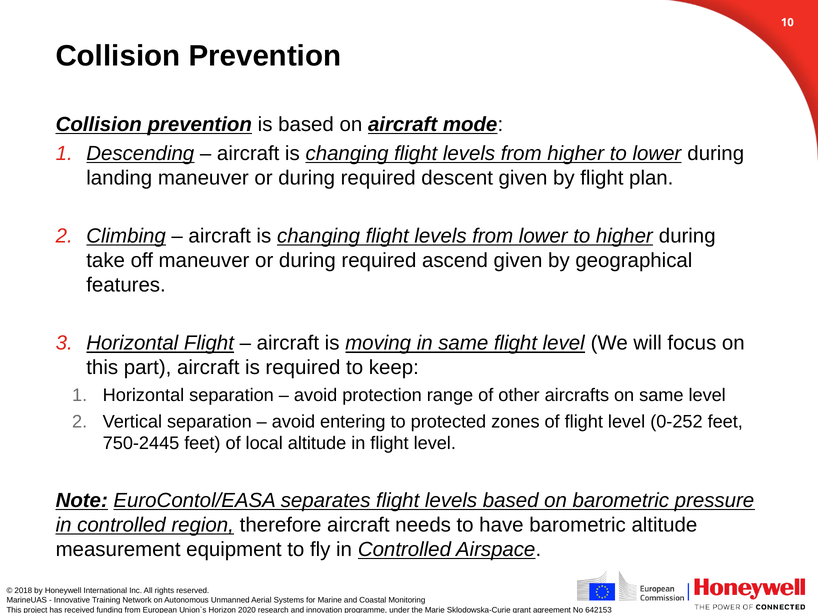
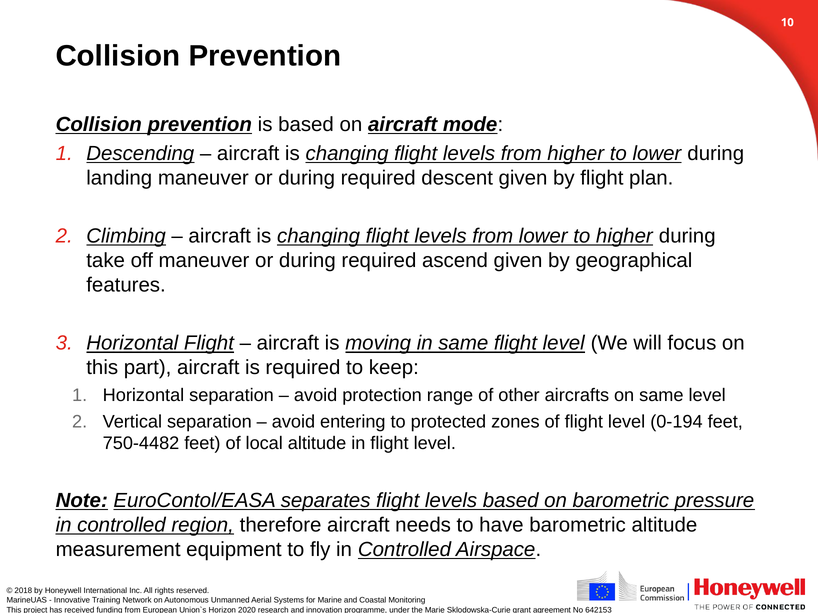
0-252: 0-252 -> 0-194 (676, 422)
750-2445: 750-2445 -> 750-4482 (141, 444)
